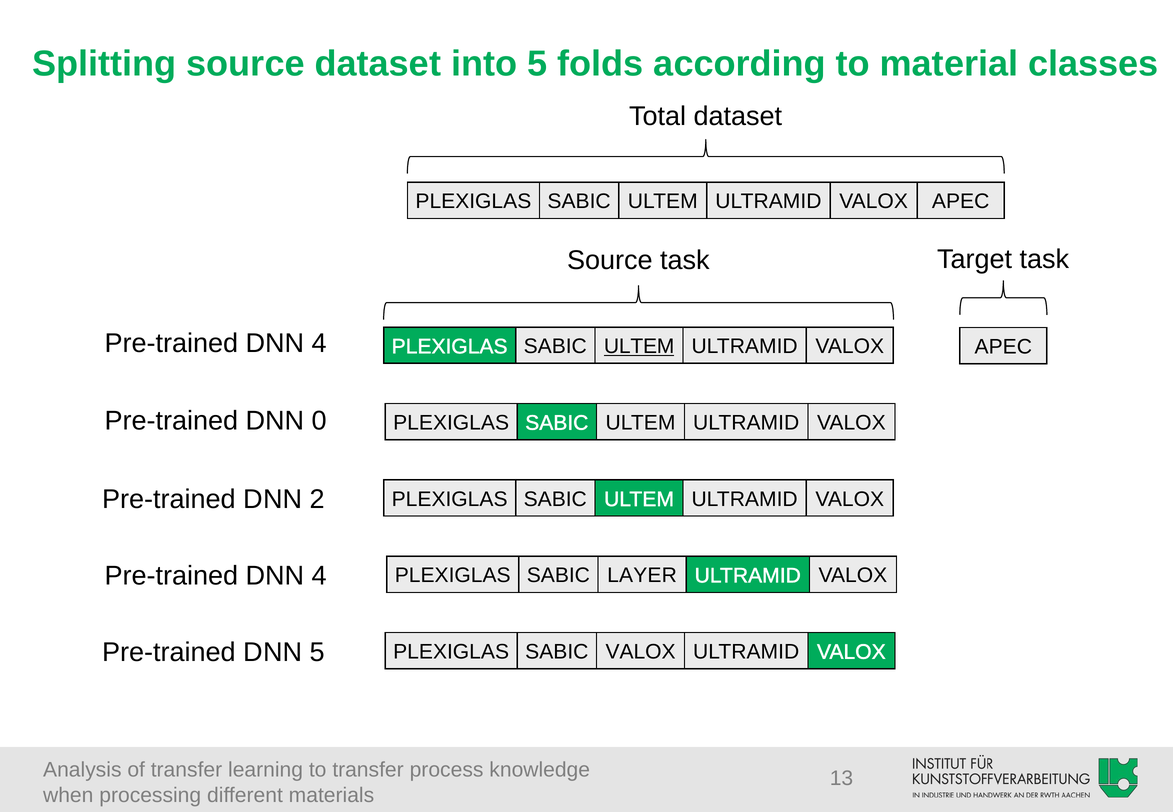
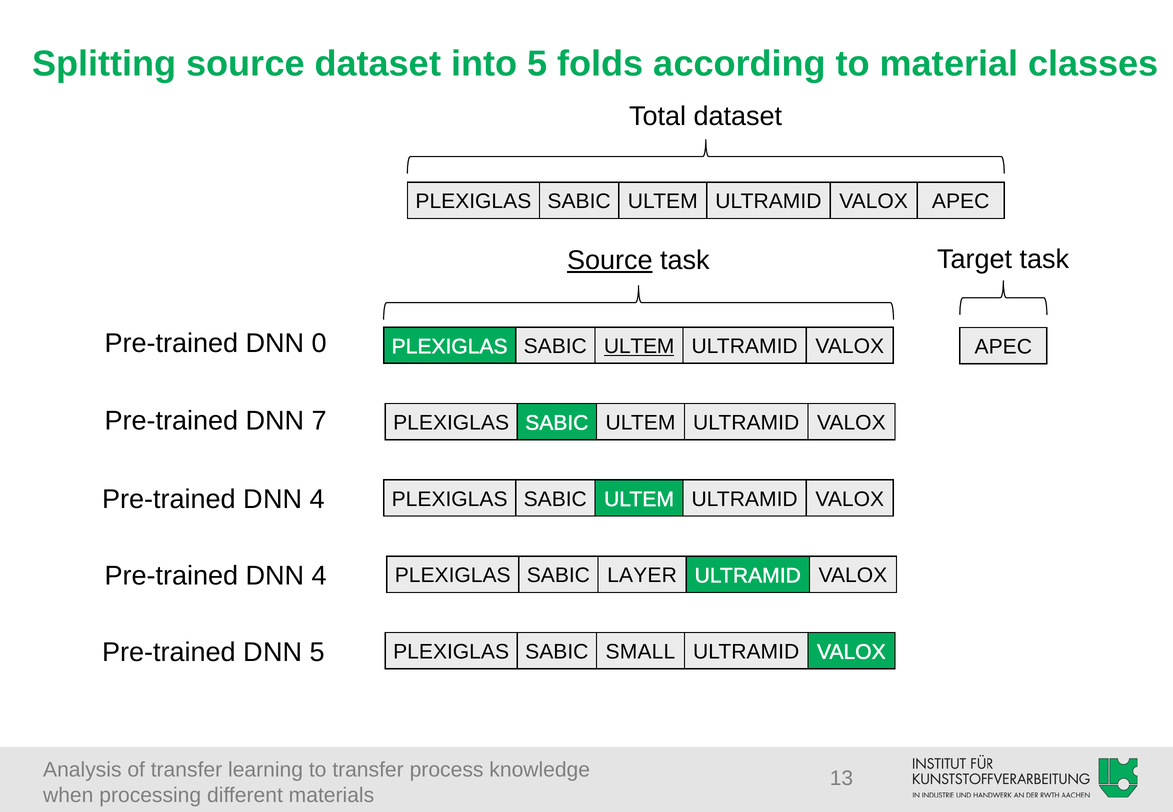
Source underline: none -> present (610, 260)
4: 4 -> 0 (319, 343)
0: 0 -> 7 (319, 421)
2: 2 -> 4 (317, 499)
SABIC VALOX: VALOX -> SMALL (640, 652)
